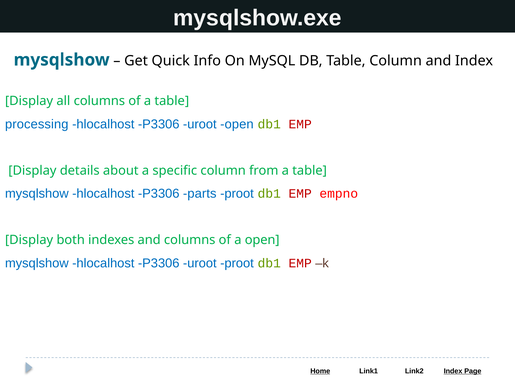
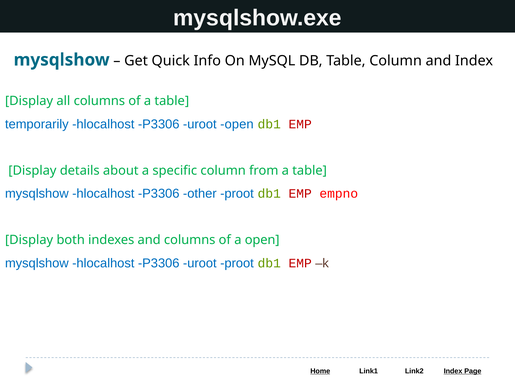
processing: processing -> temporarily (37, 124)
parts: parts -> other (200, 194)
